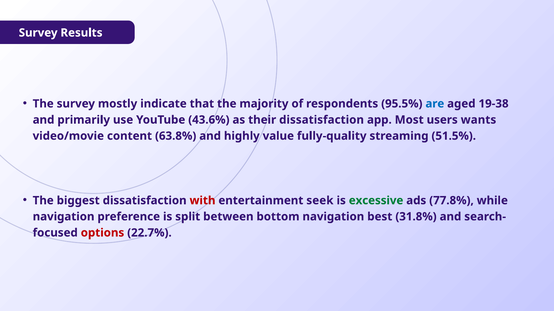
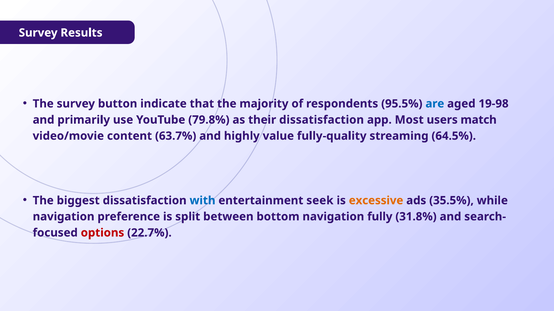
mostly: mostly -> button (118, 104)
19-38: 19-38 -> 19-98 (494, 104)
43.6%: 43.6% -> 79.8% (209, 120)
wants: wants -> match (479, 120)
63.8%: 63.8% -> 63.7% (176, 136)
51.5%: 51.5% -> 64.5% (454, 136)
with colour: red -> blue (203, 201)
excessive colour: green -> orange (376, 201)
77.8%: 77.8% -> 35.5% (451, 201)
best: best -> fully (380, 217)
